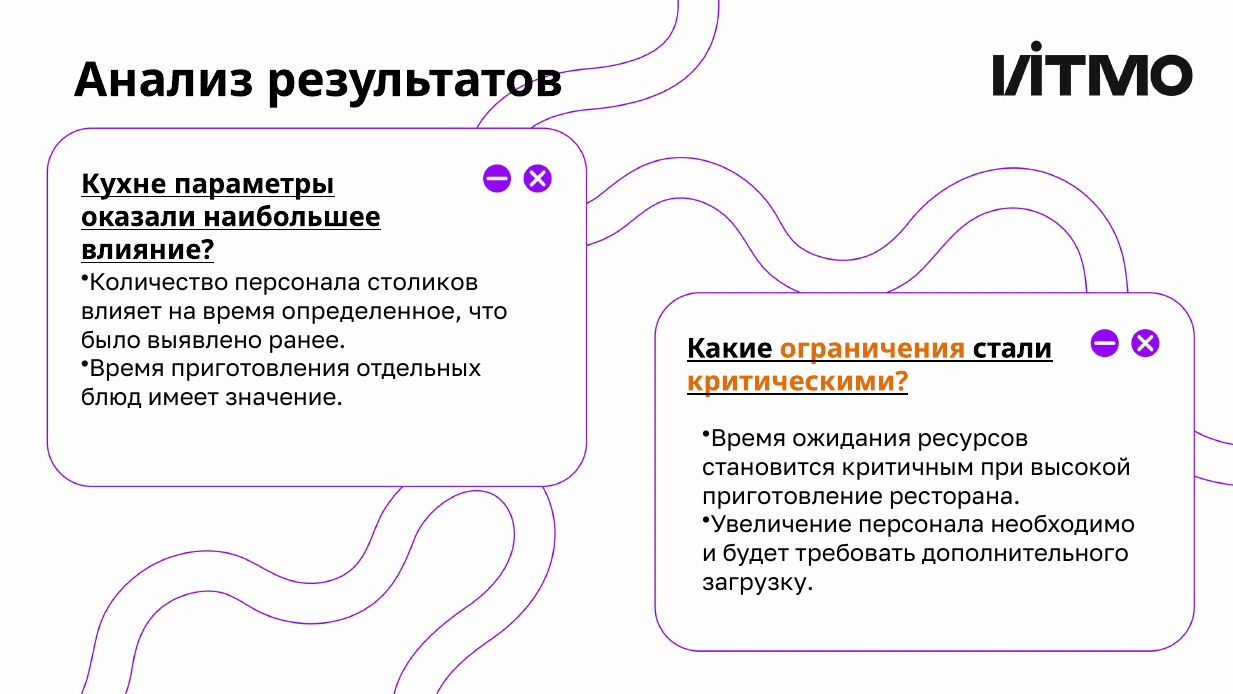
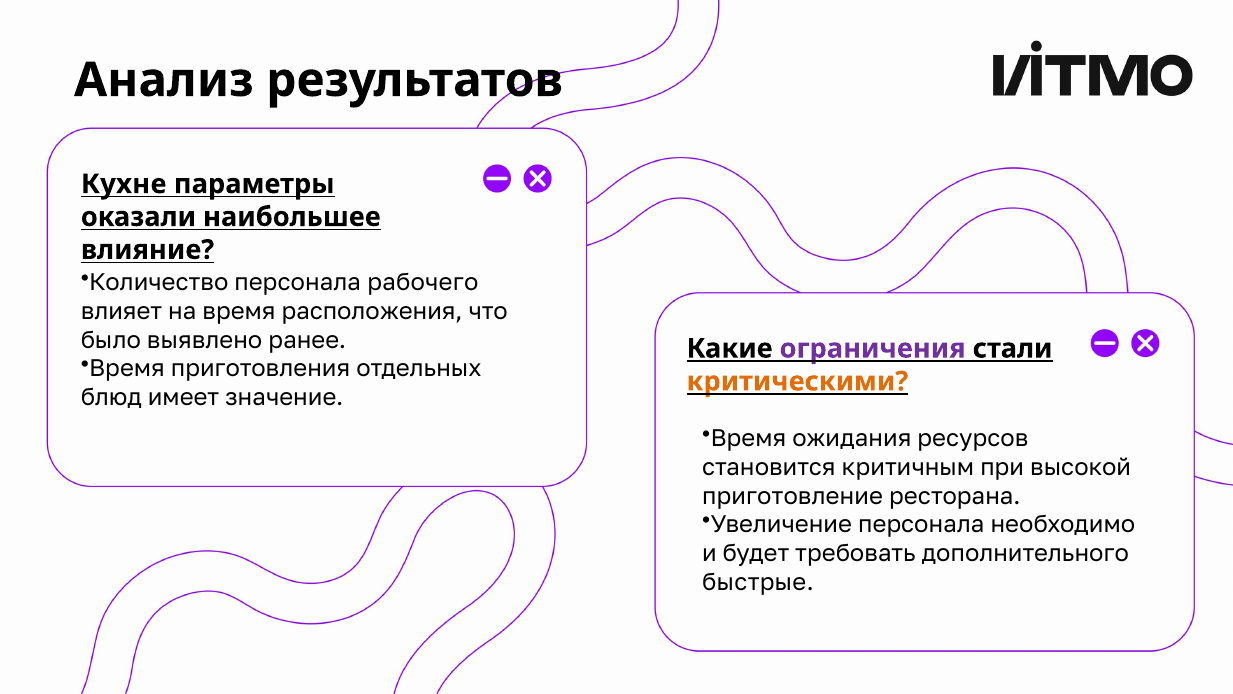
столиков: столиков -> рабочего (423, 282)
определенное: определенное -> расположения (372, 311)
ограничения colour: orange -> purple (873, 348)
загрузку: загрузку -> быстрые (758, 582)
